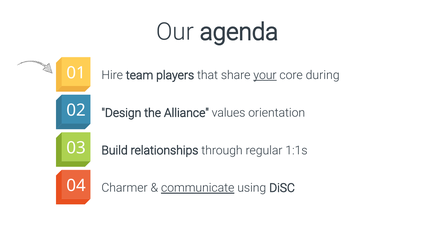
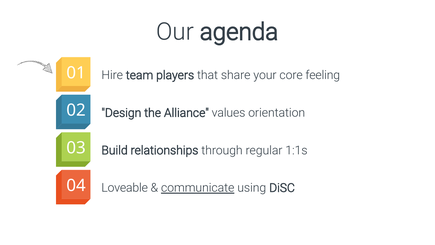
your underline: present -> none (265, 75)
during: during -> feeling (323, 75)
Charmer: Charmer -> Loveable (125, 188)
